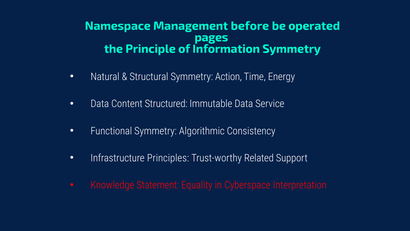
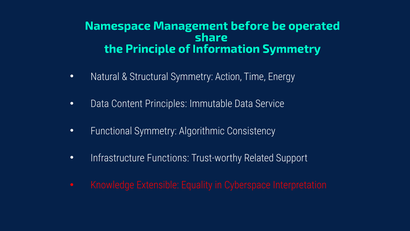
pages: pages -> share (211, 37)
Structured: Structured -> Principles (166, 104)
Principles: Principles -> Functions (168, 158)
Statement: Statement -> Extensible (158, 185)
